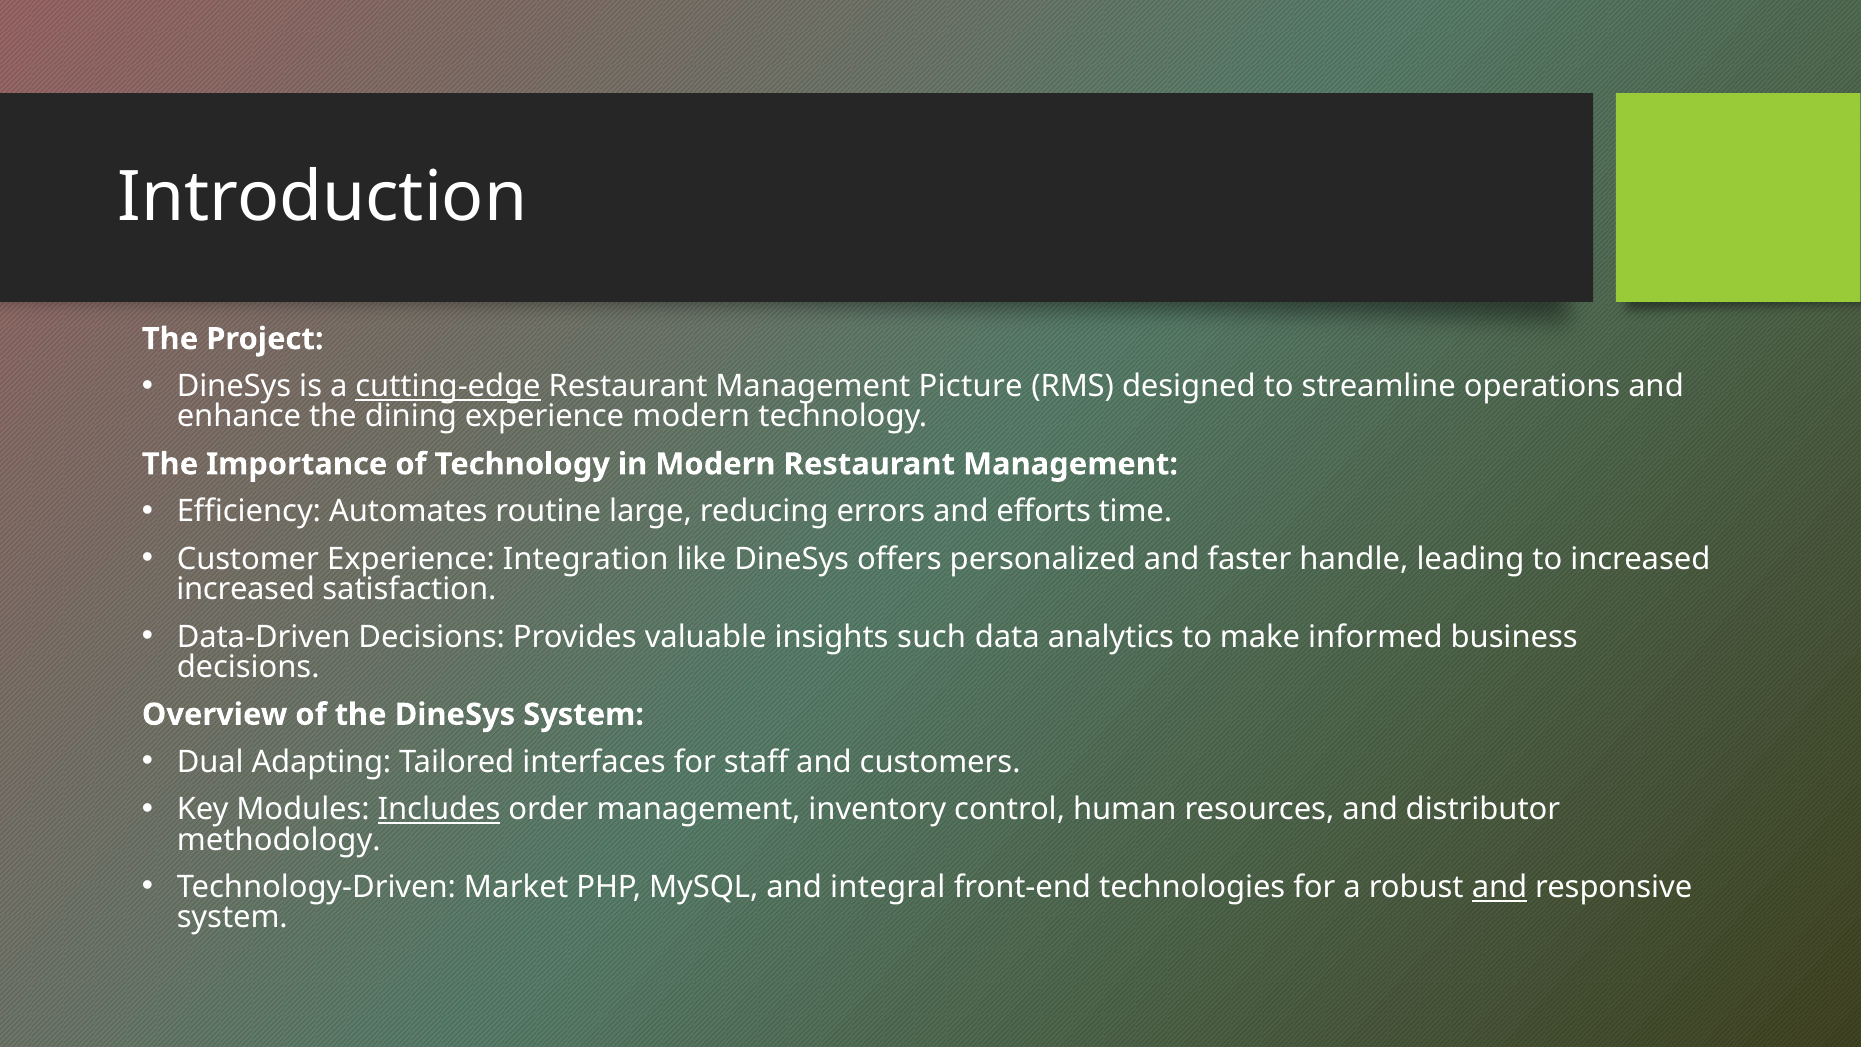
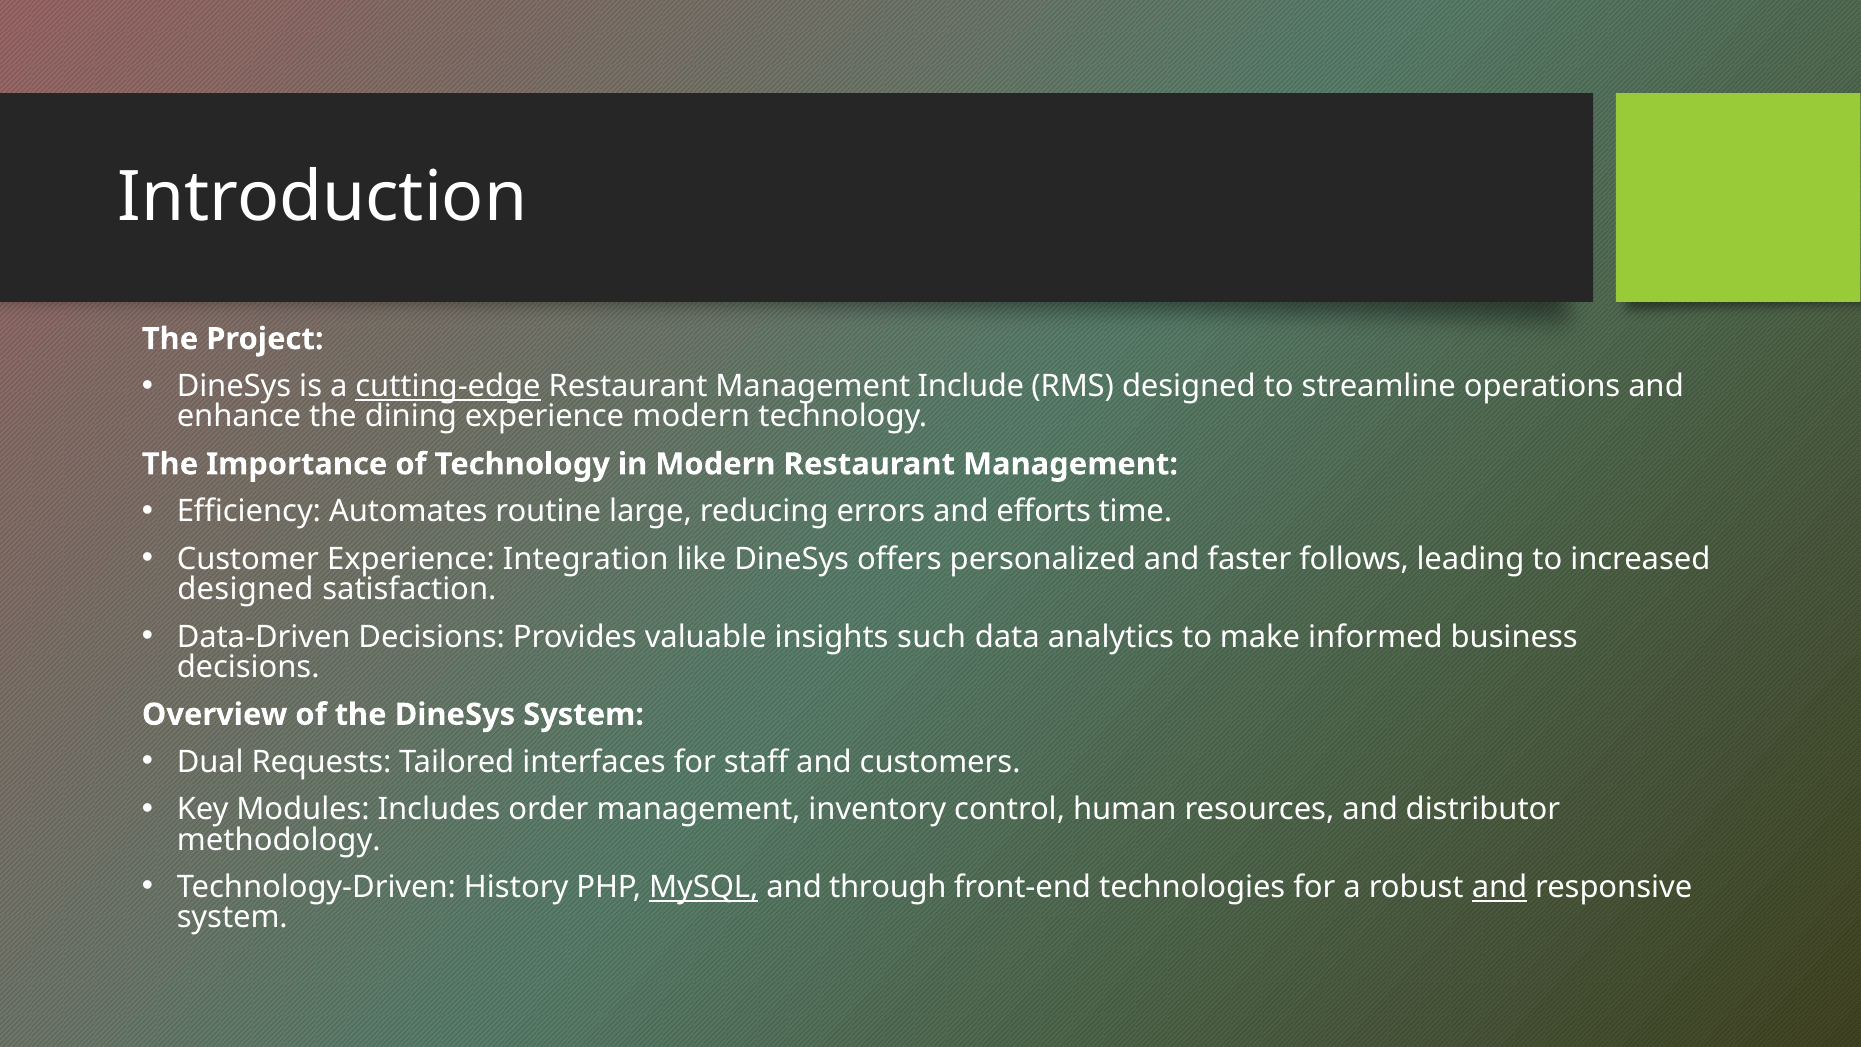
Picture: Picture -> Include (971, 386)
handle: handle -> follows (1354, 559)
increased: increased -> designed (245, 589)
Adapting: Adapting -> Requests (321, 762)
Includes underline: present -> none (439, 810)
Market: Market -> History (516, 887)
MySQL underline: none -> present (704, 887)
integral: integral -> through (888, 887)
